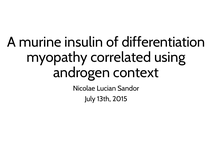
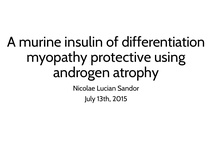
correlated: correlated -> protective (121, 57)
context: context -> atrophy (136, 73)
